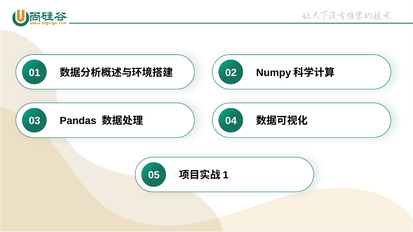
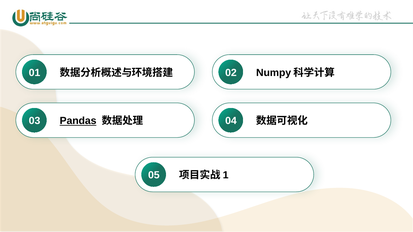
Pandas underline: none -> present (78, 121)
